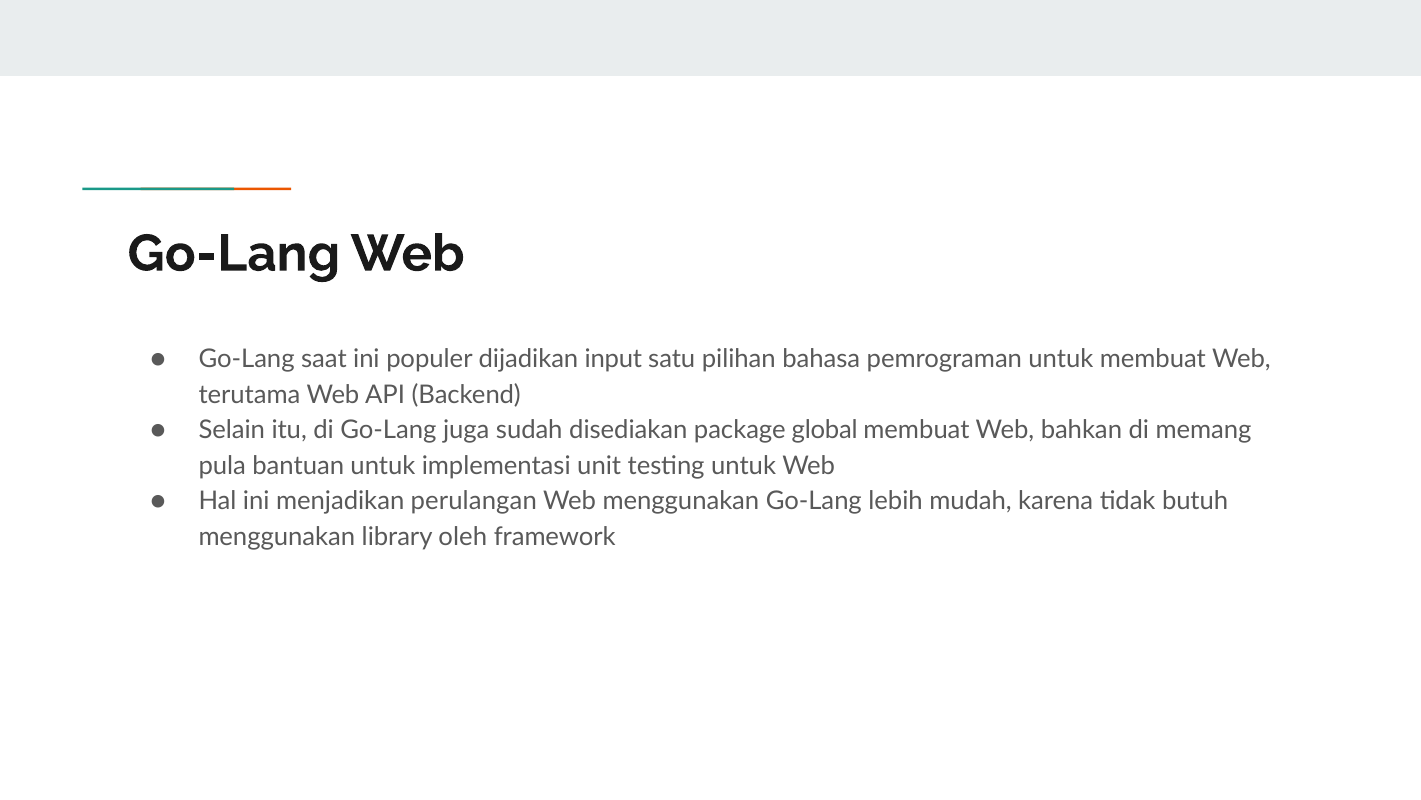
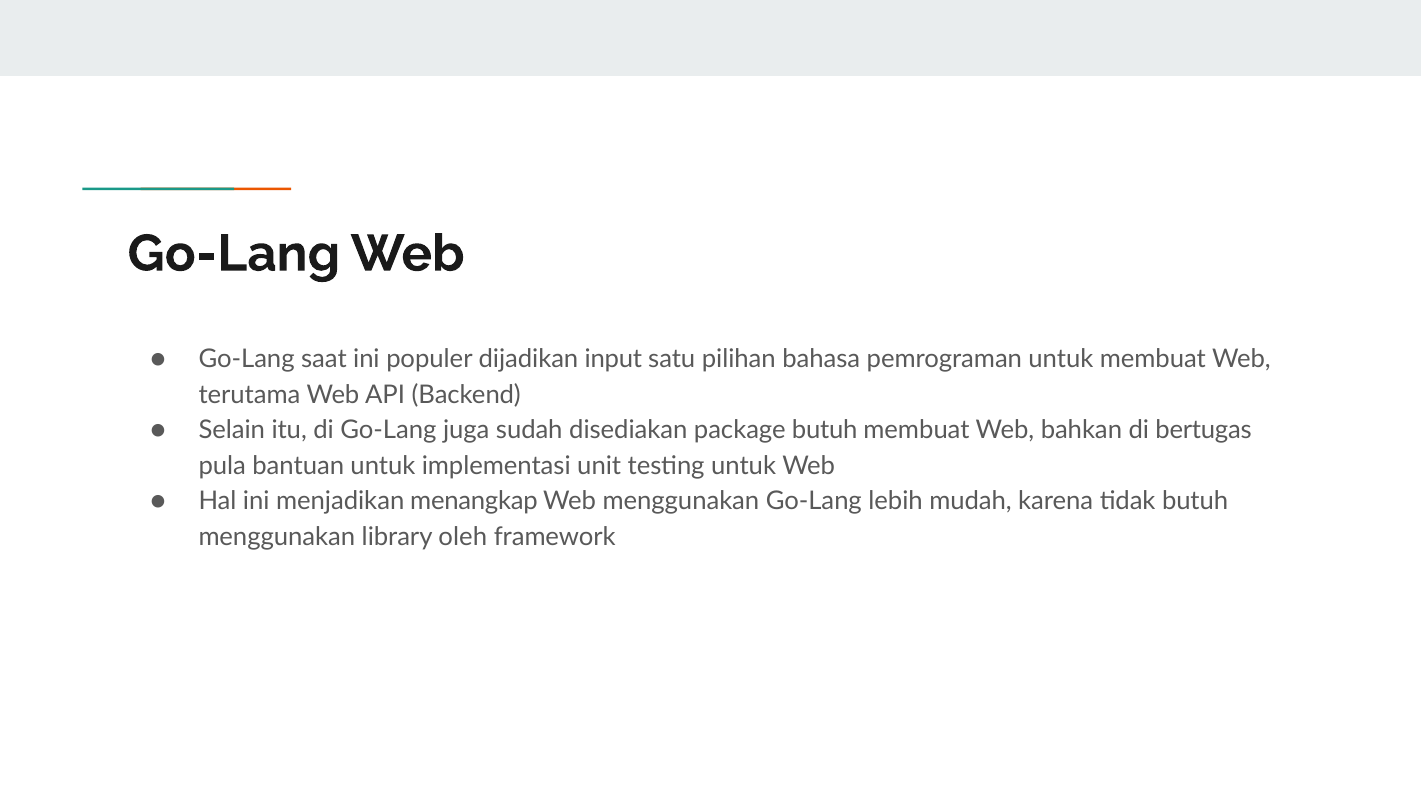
package global: global -> butuh (825, 430)
memang: memang -> bertugas (1204, 430)
perulangan: perulangan -> menangkap (474, 501)
